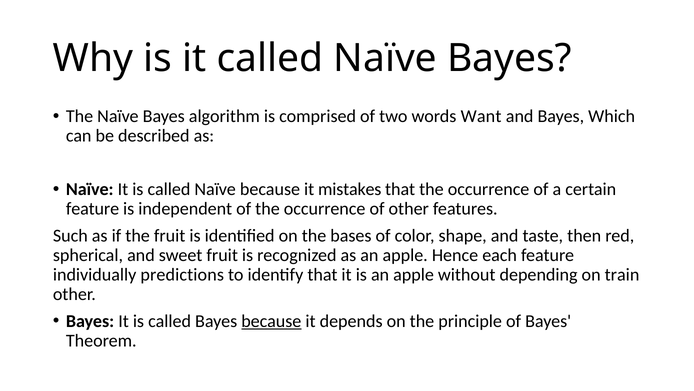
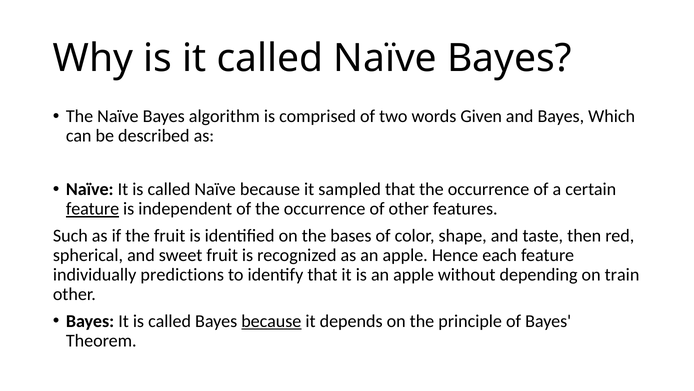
Want: Want -> Given (481, 116)
mistakes: mistakes -> sampled (350, 189)
feature underline: none -> present (93, 209)
